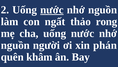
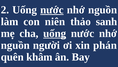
ngất: ngất -> niên (55, 21)
rong: rong -> sanh (107, 21)
uống underline: none -> present (55, 33)
